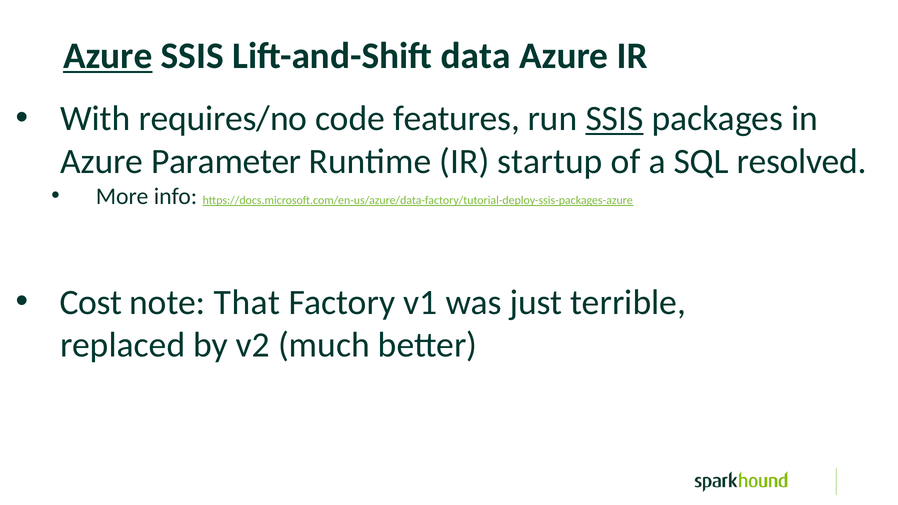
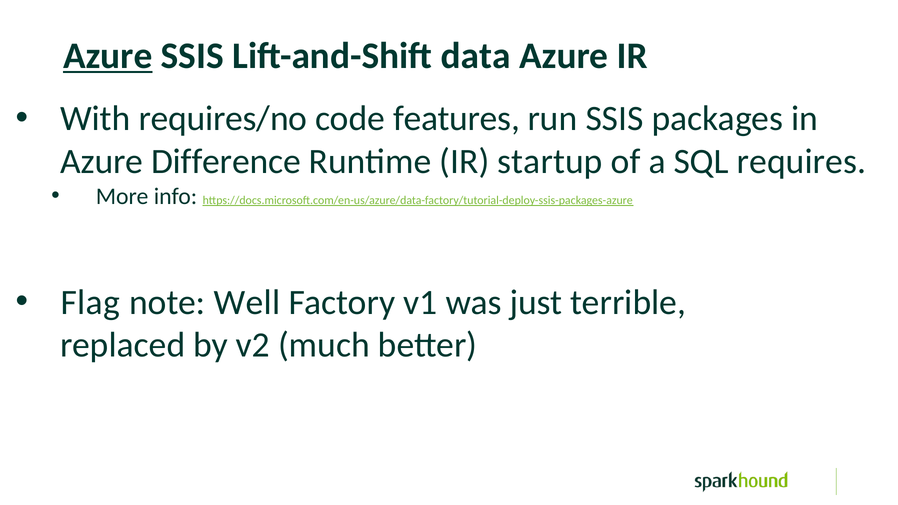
SSIS underline: present -> none (615, 119)
Parameter: Parameter -> Difference (226, 162)
resolved: resolved -> requires (802, 162)
Cost: Cost -> Flag (90, 302)
That: That -> Well (247, 302)
